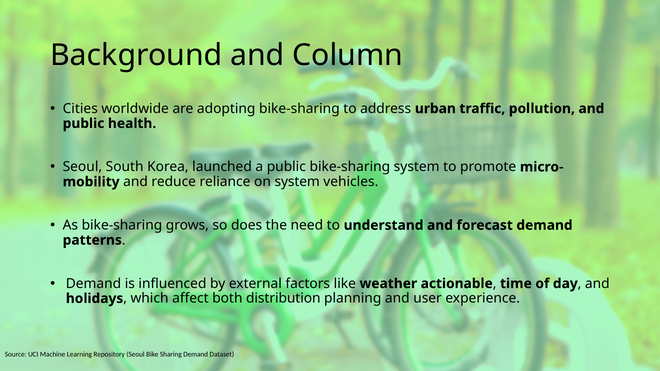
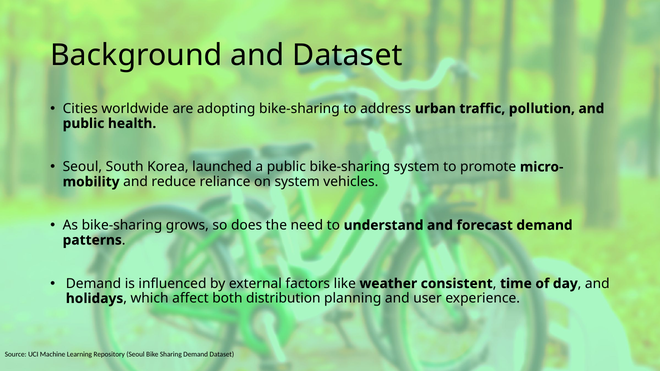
and Column: Column -> Dataset (348, 55)
actionable: actionable -> consistent (457, 284)
